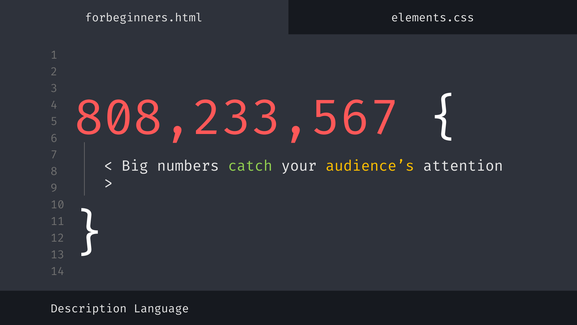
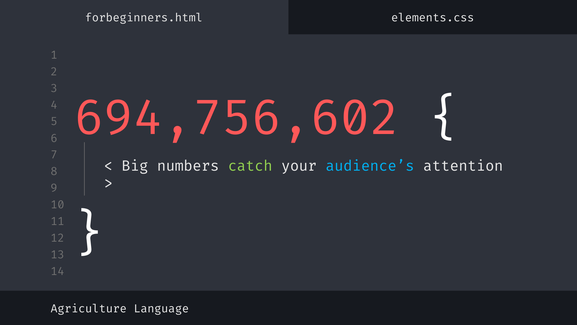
808,233,567: 808,233,567 -> 694,756,602 (237, 118)
audience’s colour: yellow -> light blue (370, 166)
Description: Description -> Agriculture (89, 308)
